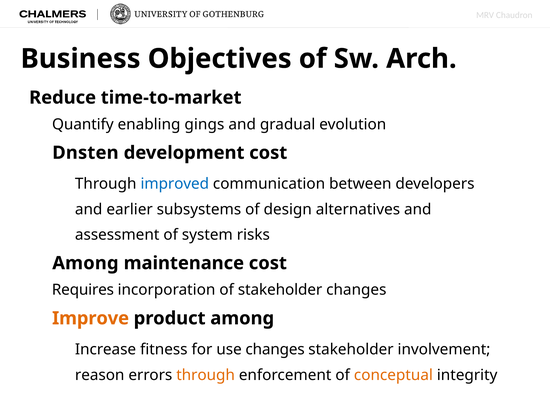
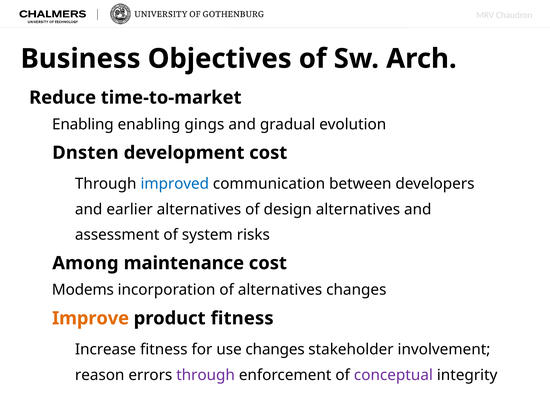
Quantify: Quantify -> Enabling (83, 124)
earlier subsystems: subsystems -> alternatives (199, 209)
Requires: Requires -> Modems (83, 289)
of stakeholder: stakeholder -> alternatives (280, 289)
product among: among -> fitness (242, 318)
through colour: orange -> purple (206, 375)
conceptual colour: orange -> purple (393, 375)
